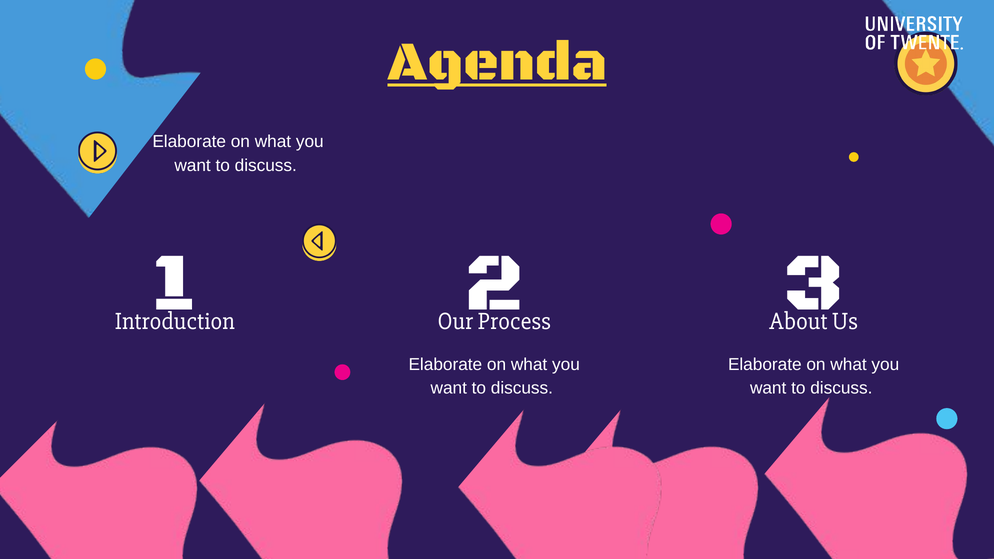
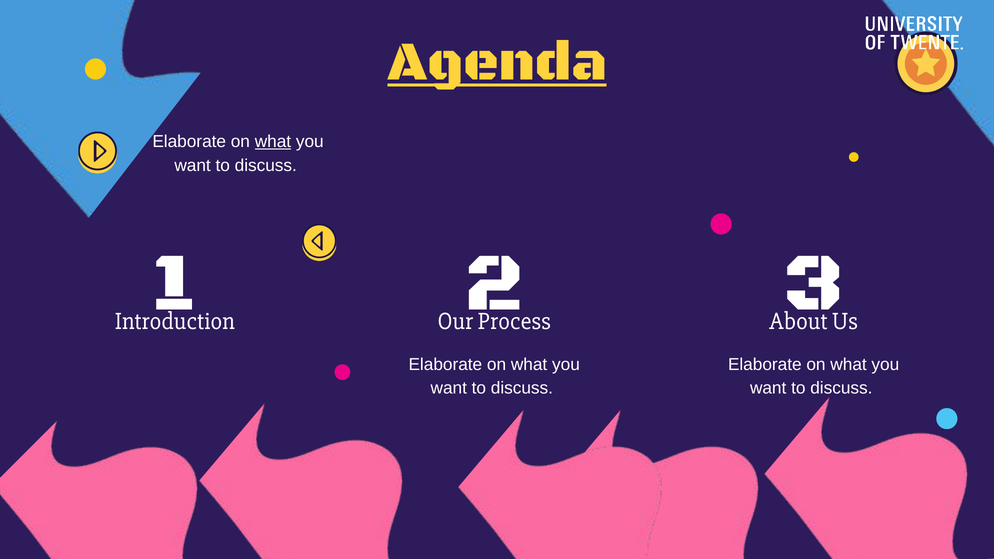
what underline: none -> present (273, 142)
